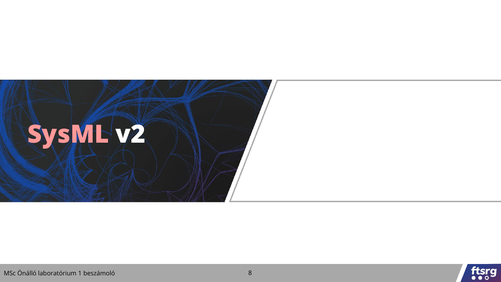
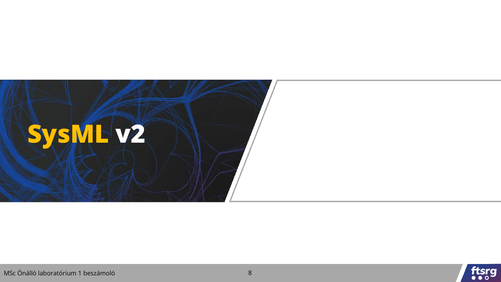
SysML colour: pink -> yellow (68, 135)
